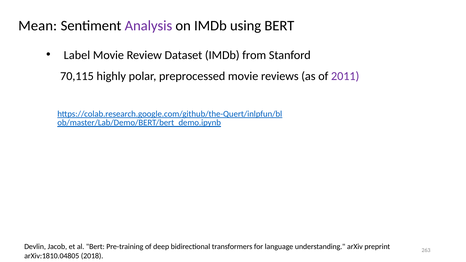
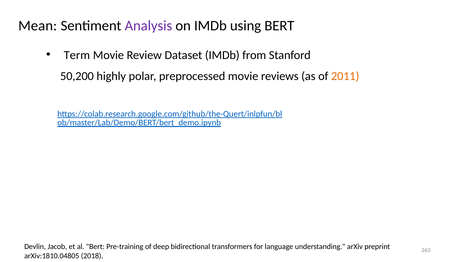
Label: Label -> Term (77, 55)
70,115: 70,115 -> 50,200 (77, 76)
2011 colour: purple -> orange (345, 76)
